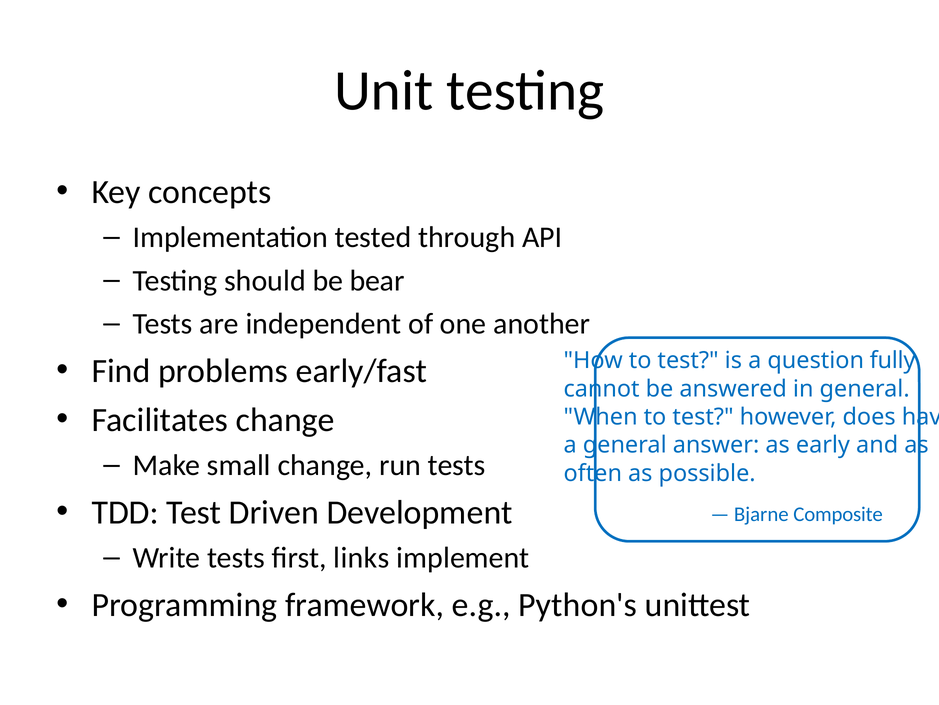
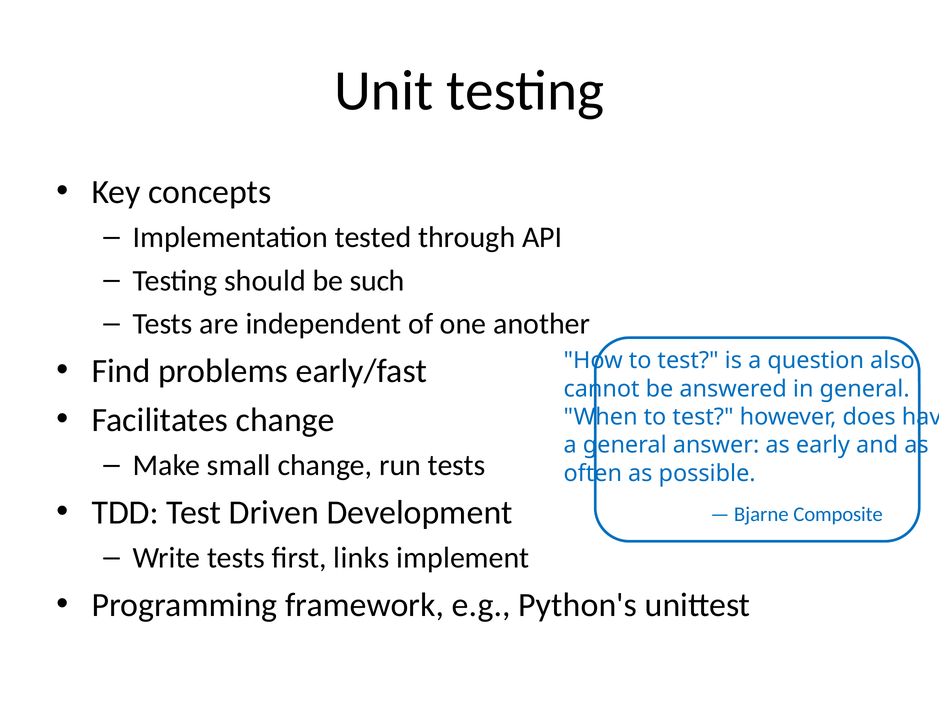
bear: bear -> such (377, 280)
fully: fully -> also (892, 360)
